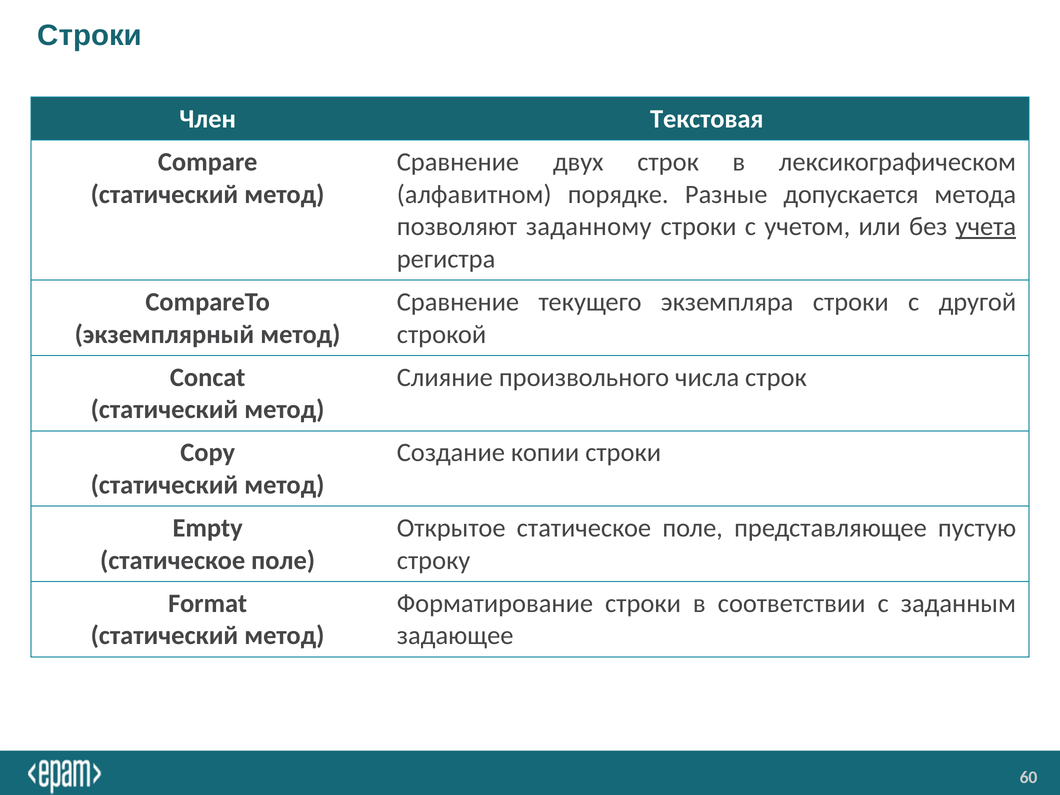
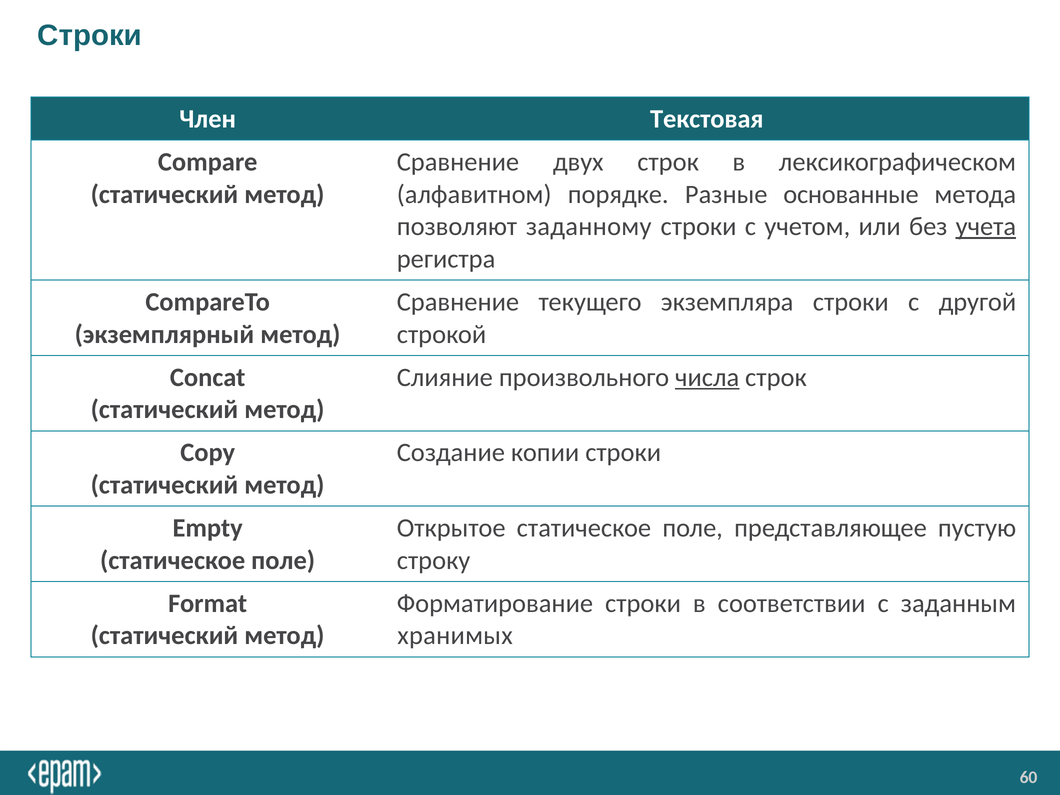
допускается: допускается -> основанные (851, 194)
числа underline: none -> present (707, 377)
задающее: задающее -> хранимых (455, 636)
